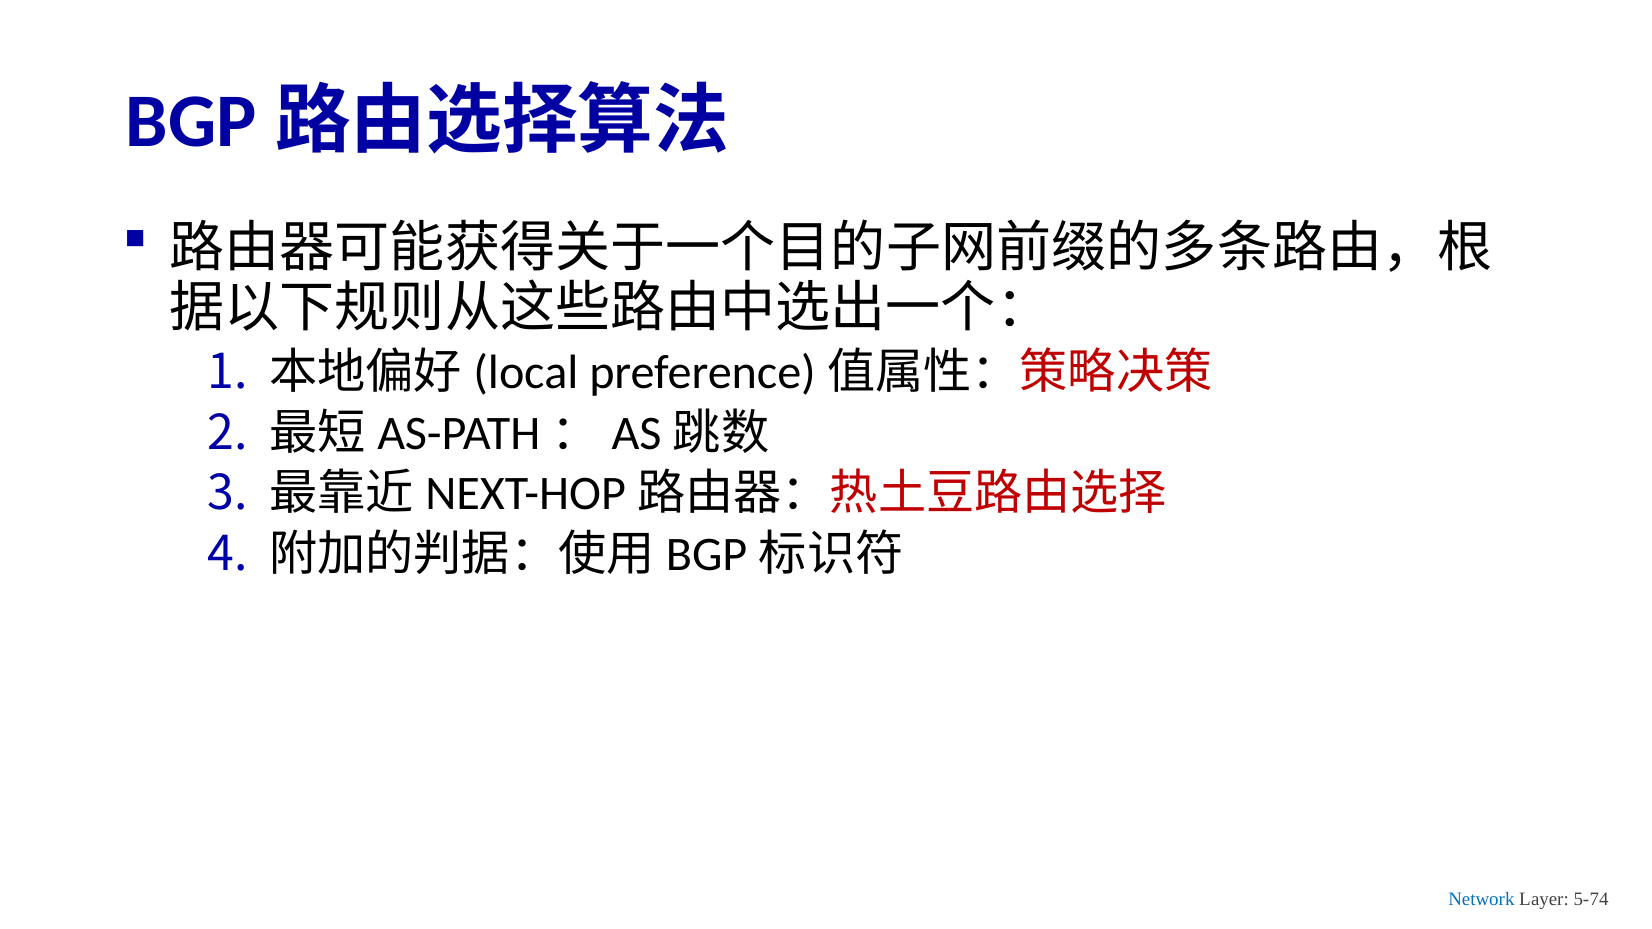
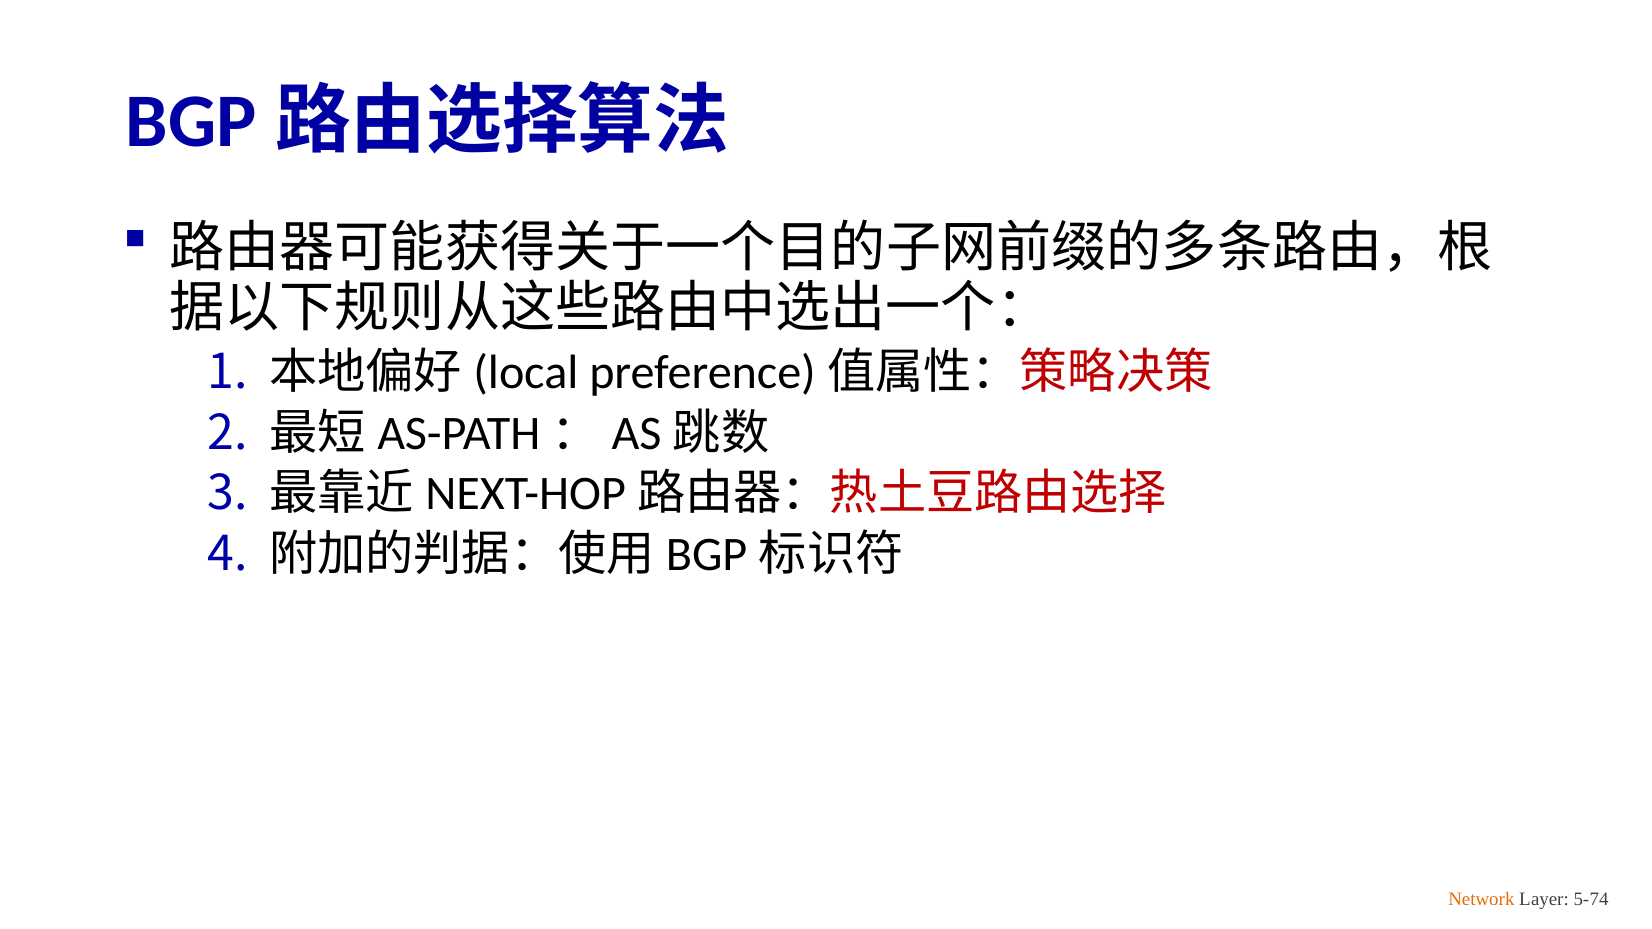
Network colour: blue -> orange (1481, 899)
